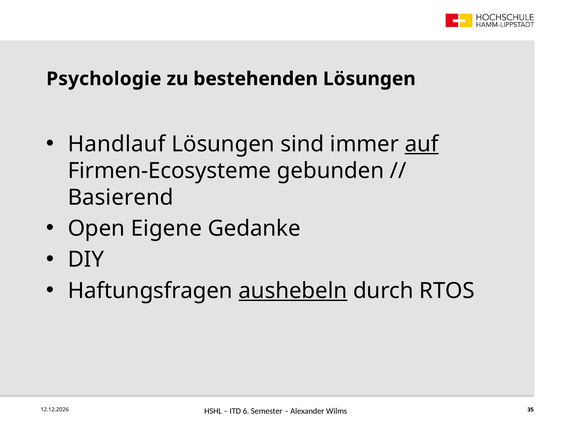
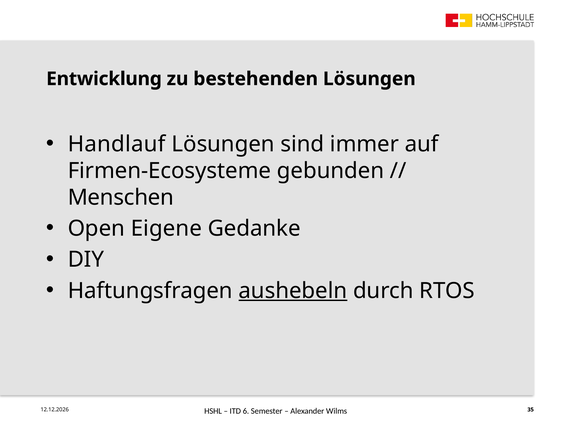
Psychologie: Psychologie -> Entwicklung (104, 79)
auf underline: present -> none (422, 144)
Basierend: Basierend -> Menschen (121, 197)
